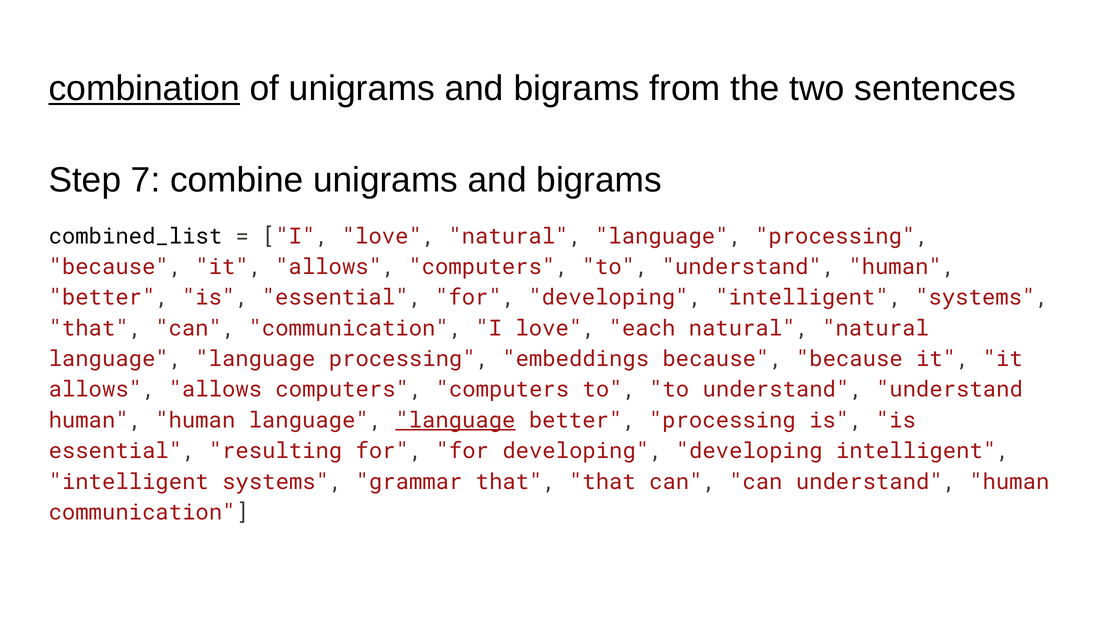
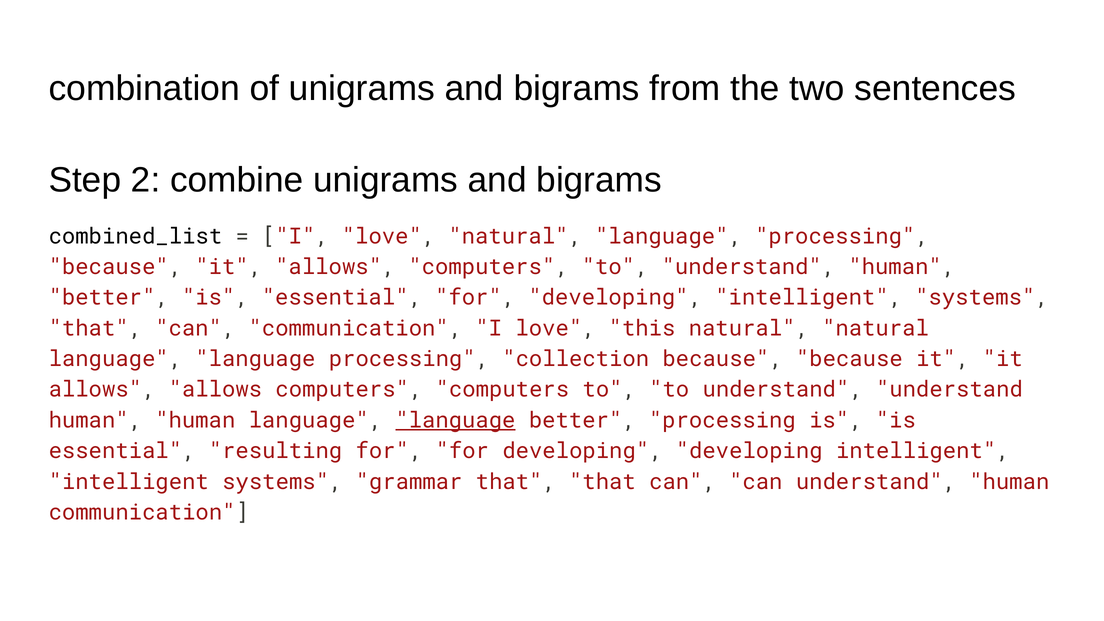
combination underline: present -> none (144, 89)
7: 7 -> 2 (146, 180)
each: each -> this (642, 328)
embeddings: embeddings -> collection (576, 359)
